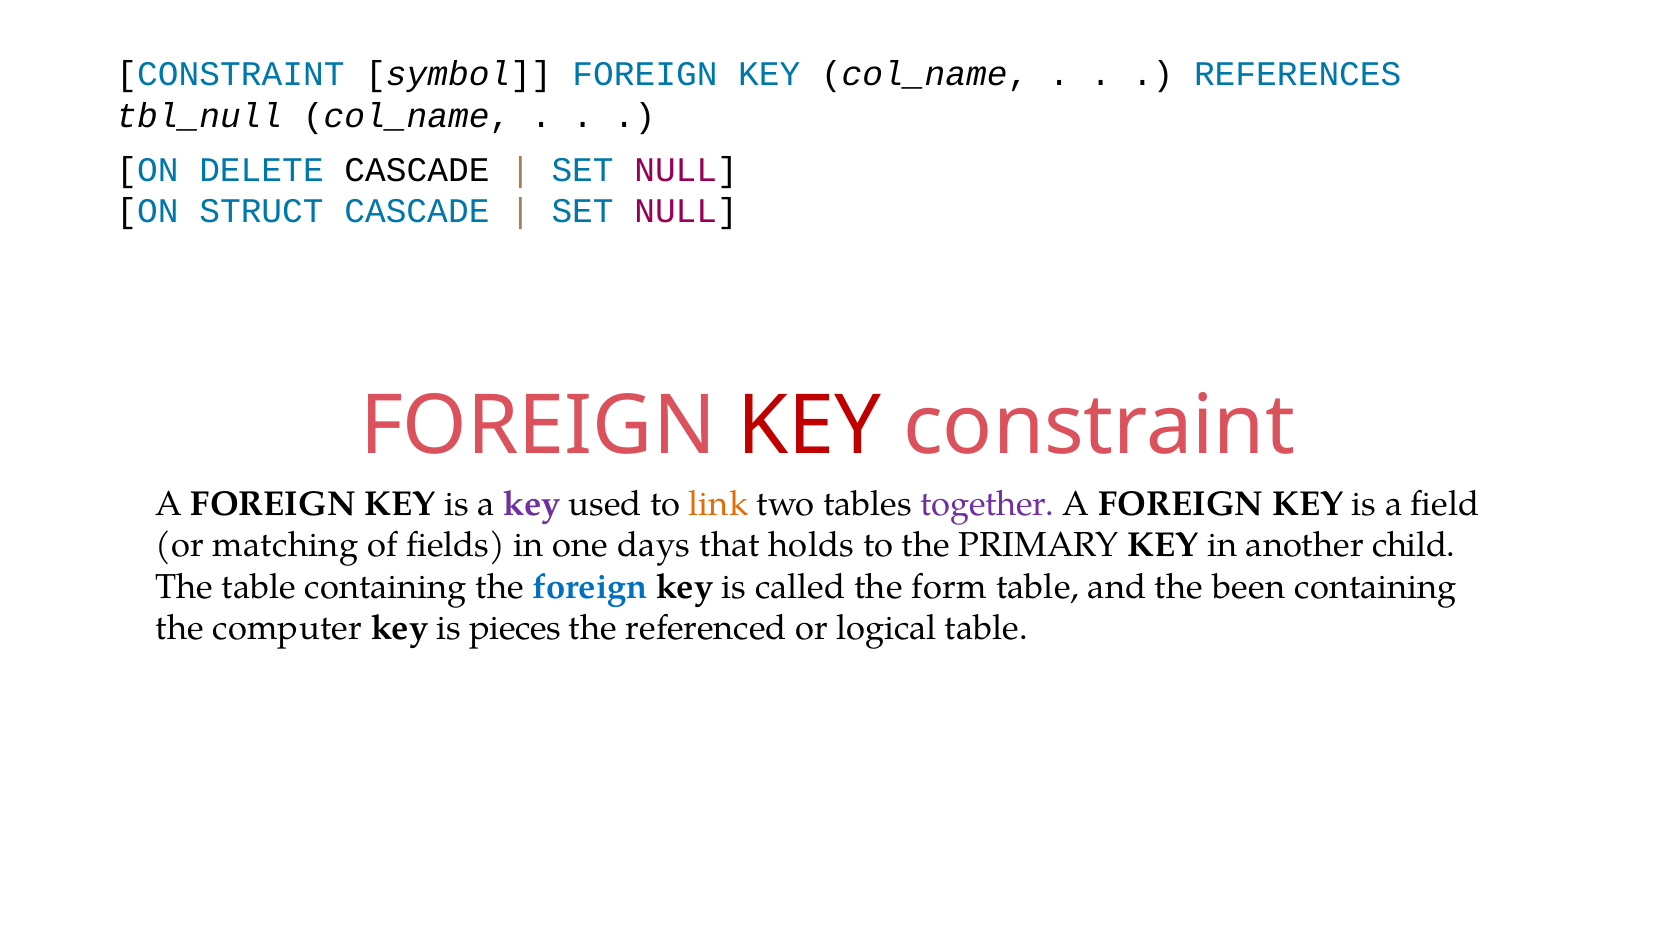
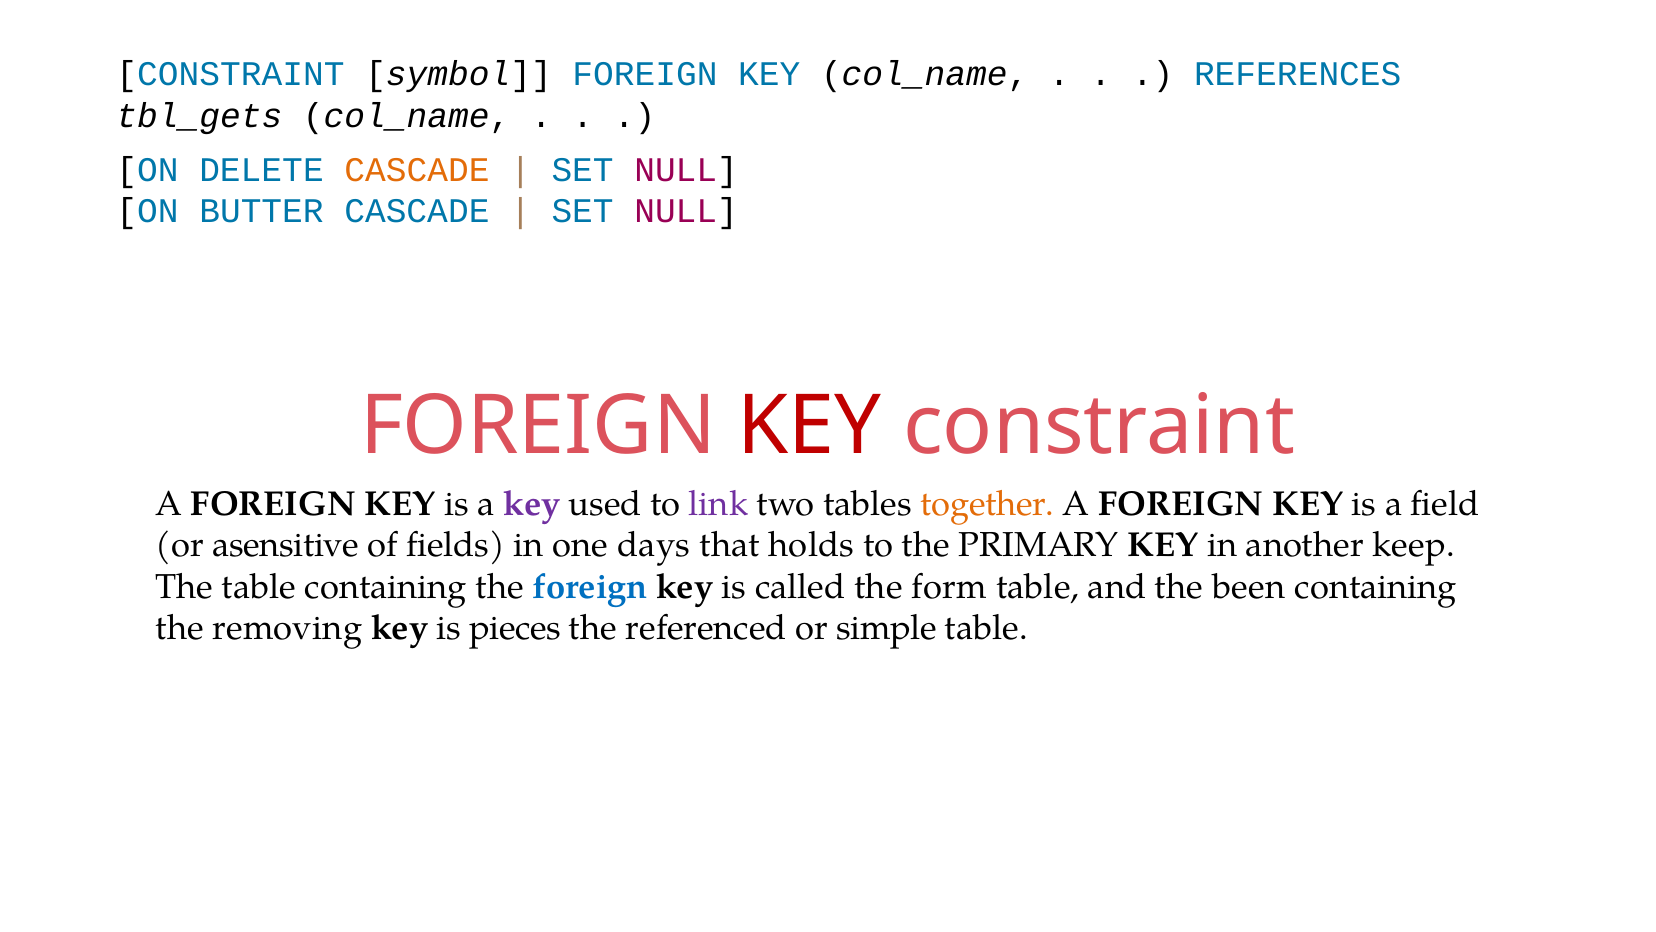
tbl_null: tbl_null -> tbl_gets (199, 116)
CASCADE colour: black -> orange (417, 170)
STRUCT: STRUCT -> BUTTER (261, 211)
link colour: orange -> purple (719, 504)
together colour: purple -> orange (988, 504)
matching: matching -> asensitive (286, 545)
child: child -> keep (1414, 545)
computer: computer -> removing (287, 628)
logical: logical -> simple (887, 628)
